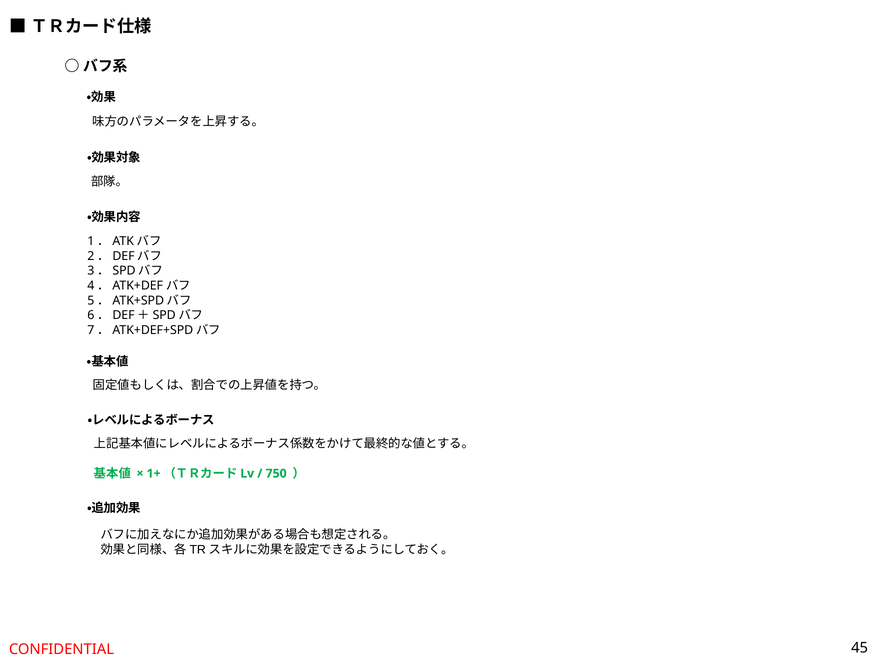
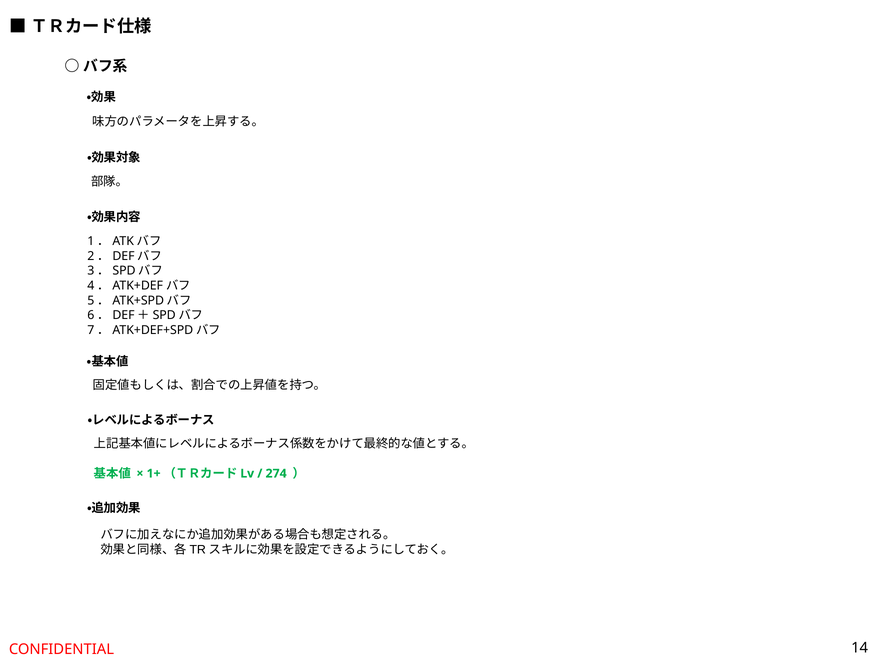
750: 750 -> 274 (276, 473)
45: 45 -> 14 (860, 648)
